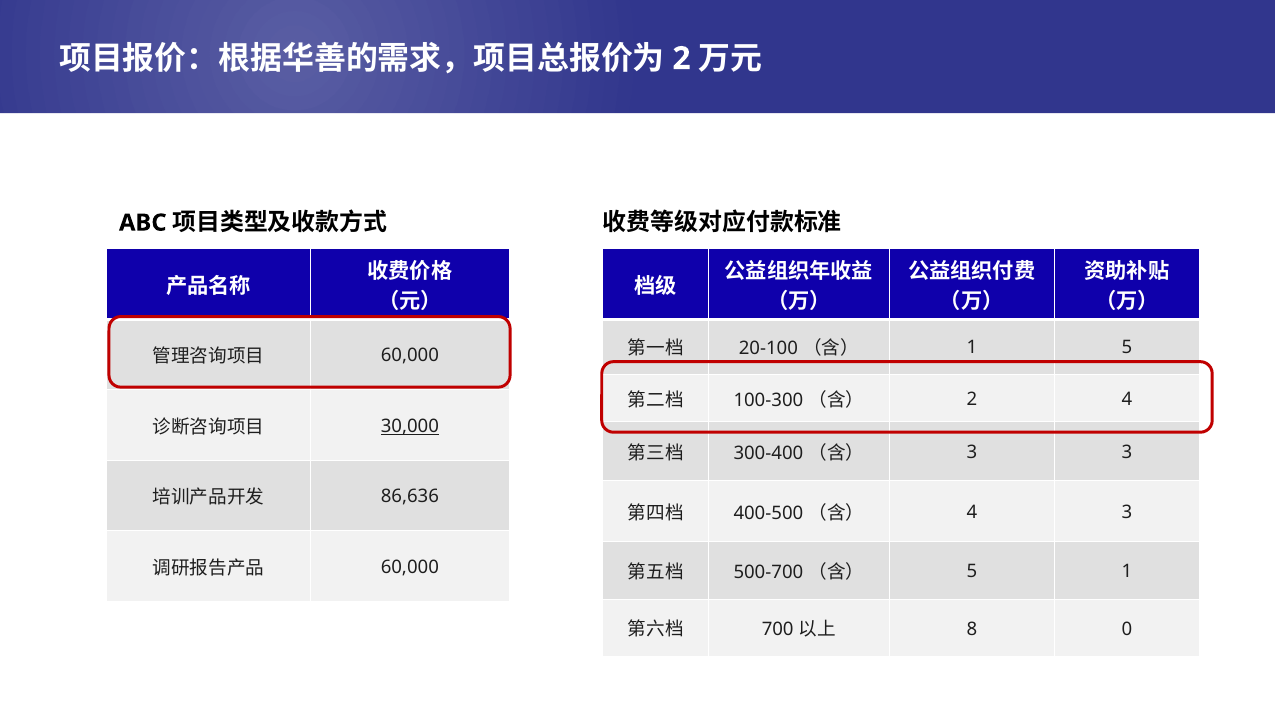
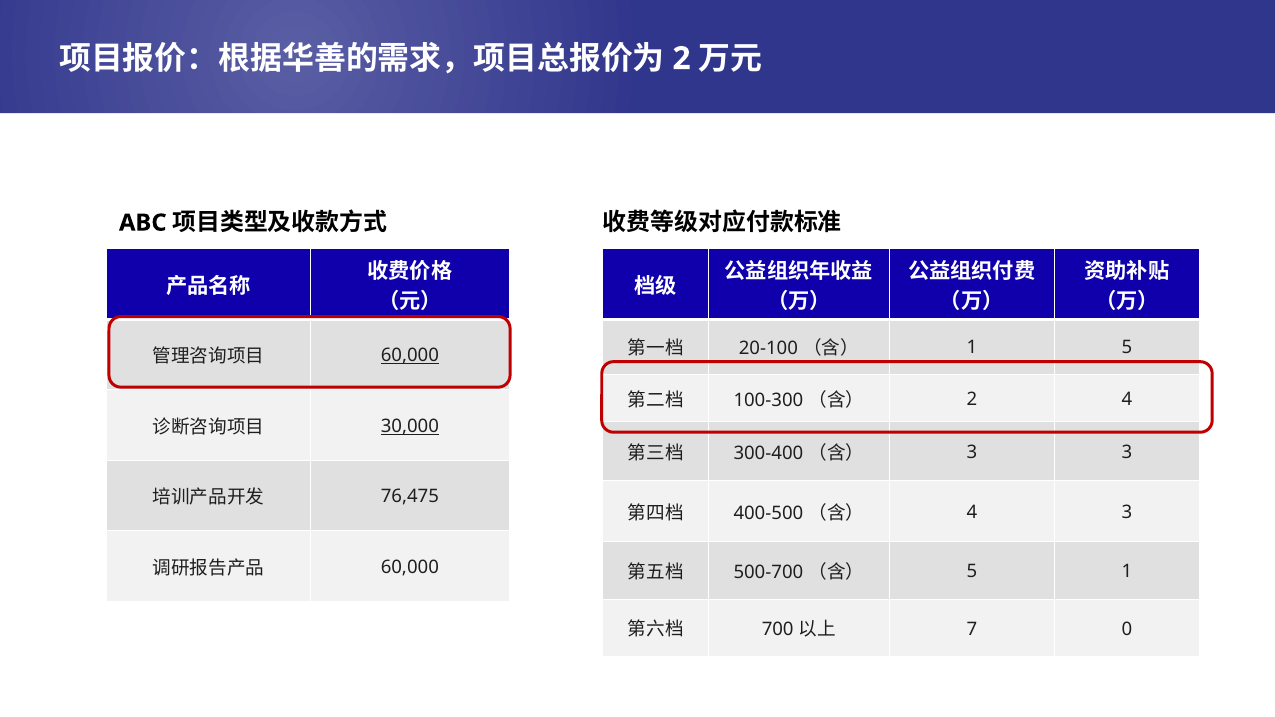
60,000 underline: none -> present (410, 356)
86,636: 86,636 -> 76,475 (410, 497)
8: 8 -> 7 (972, 629)
